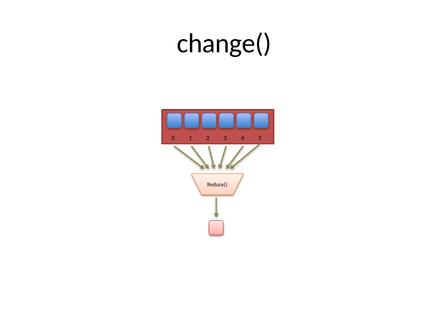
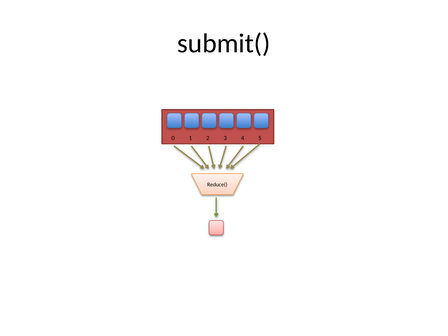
change(: change( -> submit( (224, 43)
